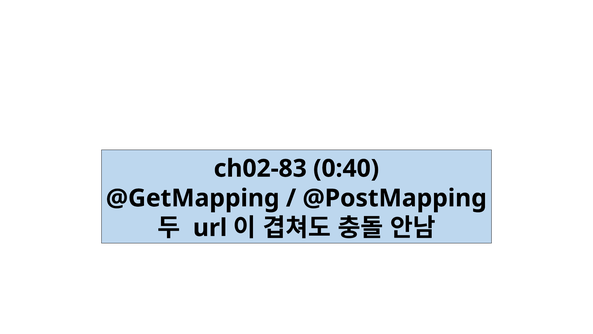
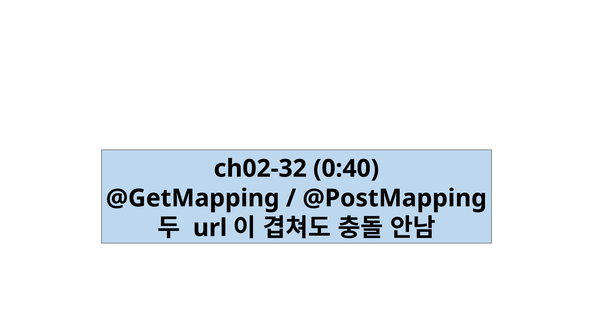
ch02-83: ch02-83 -> ch02-32 (260, 168)
